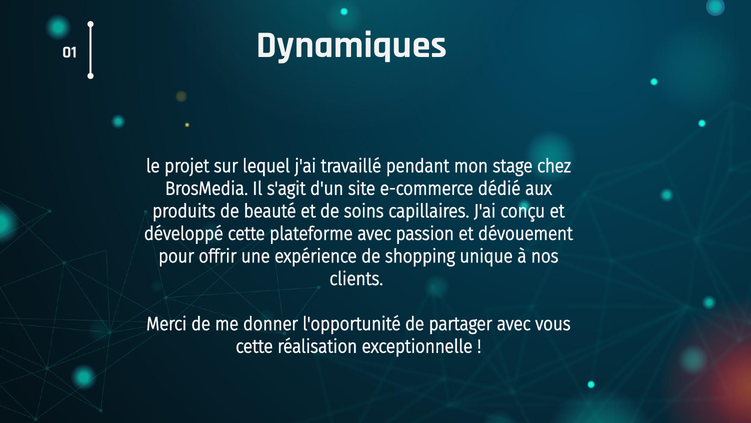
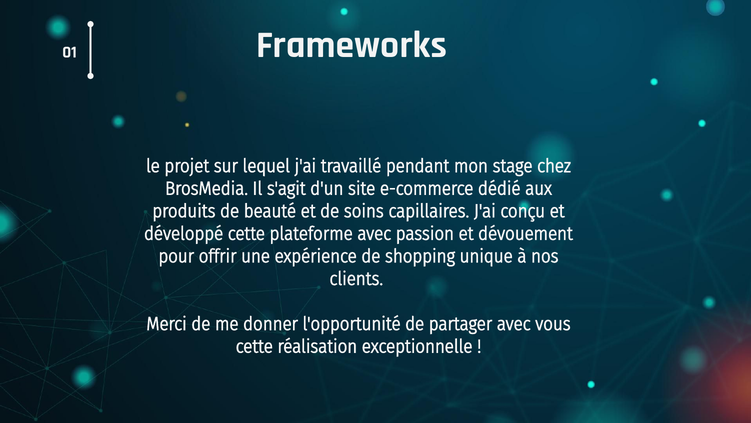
Dynamiques: Dynamiques -> Frameworks (352, 45)
